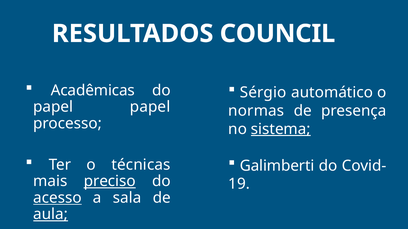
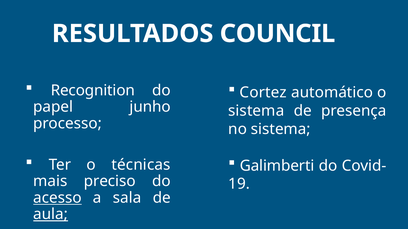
Acadêmicas: Acadêmicas -> Recognition (93, 91)
Sérgio: Sérgio -> Cortez (263, 93)
papel papel: papel -> junho (150, 107)
normas: normas -> sistema (256, 111)
sistema underline: present -> none (281, 129)
preciso underline: present -> none (110, 182)
